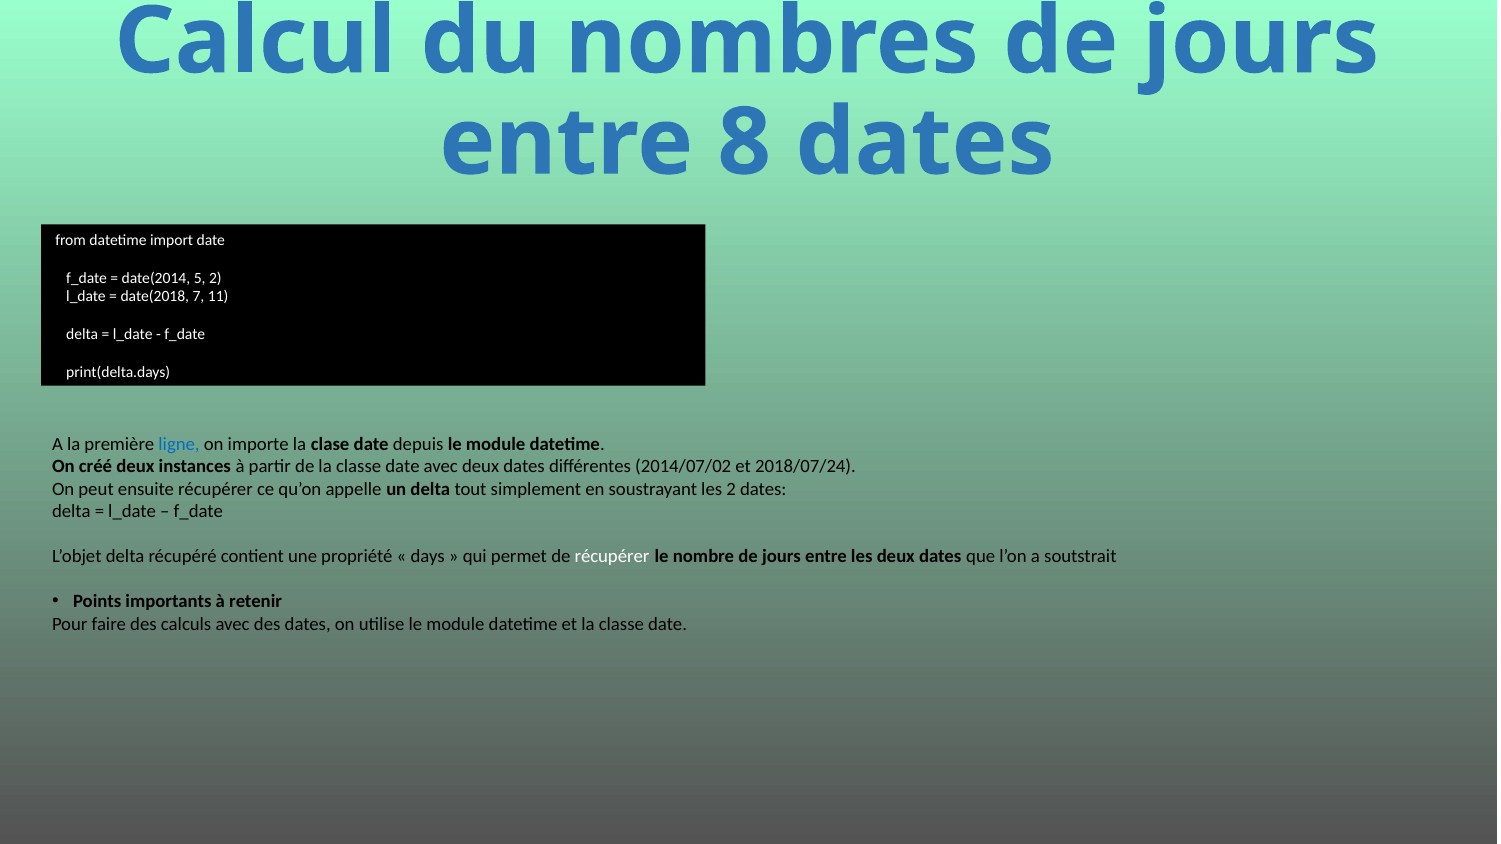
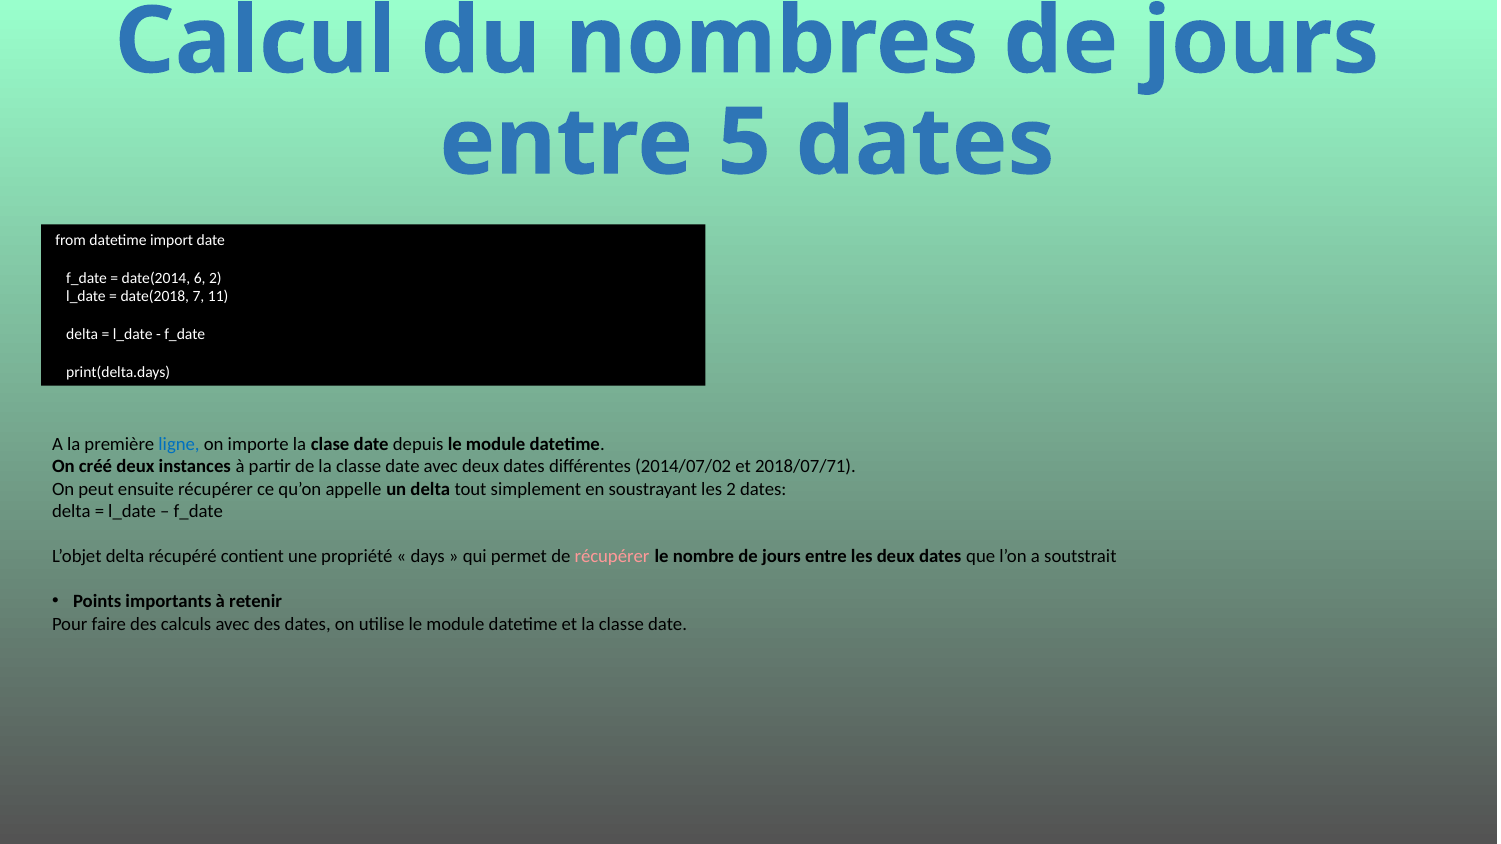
8: 8 -> 5 (744, 143)
5: 5 -> 6 (200, 278)
2018/07/24: 2018/07/24 -> 2018/07/71 (806, 467)
récupérer colour: white -> pink (612, 557)
